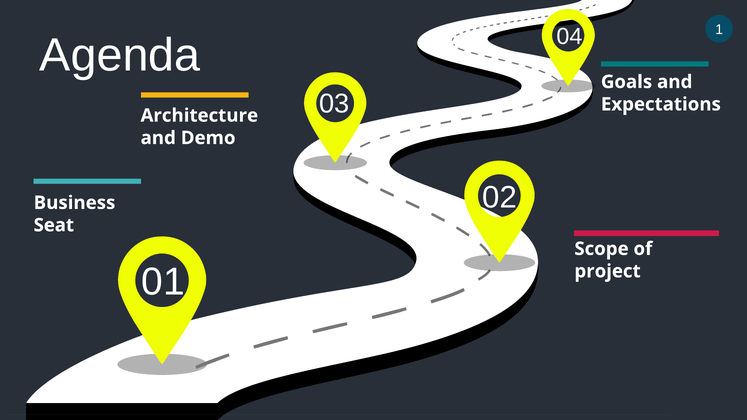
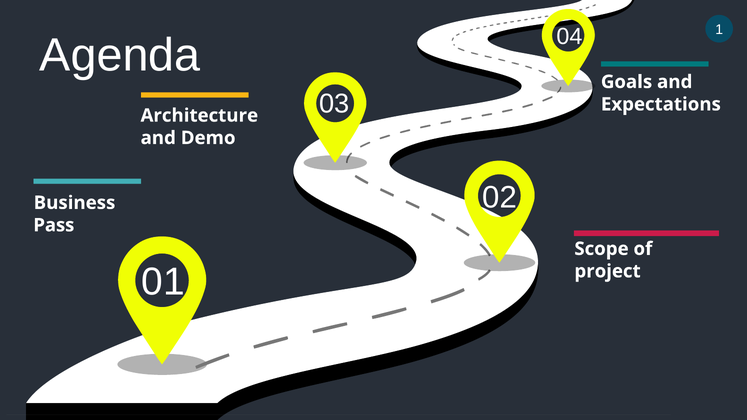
Seat: Seat -> Pass (54, 225)
